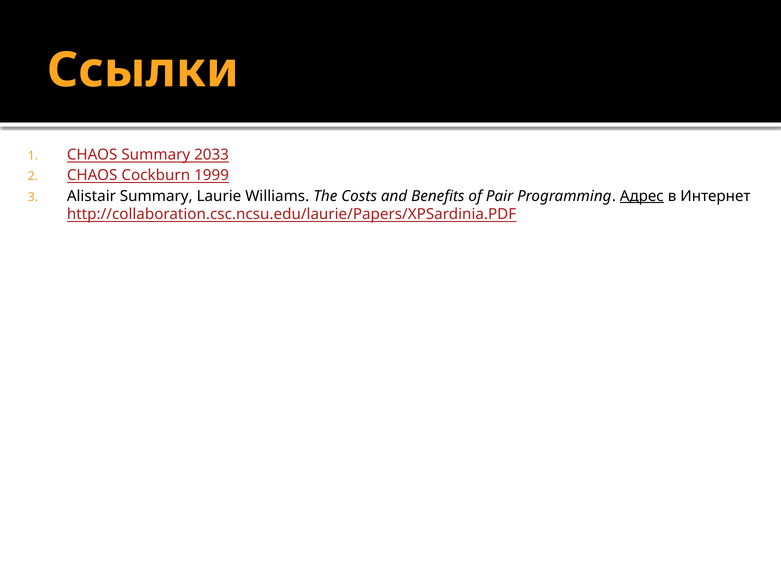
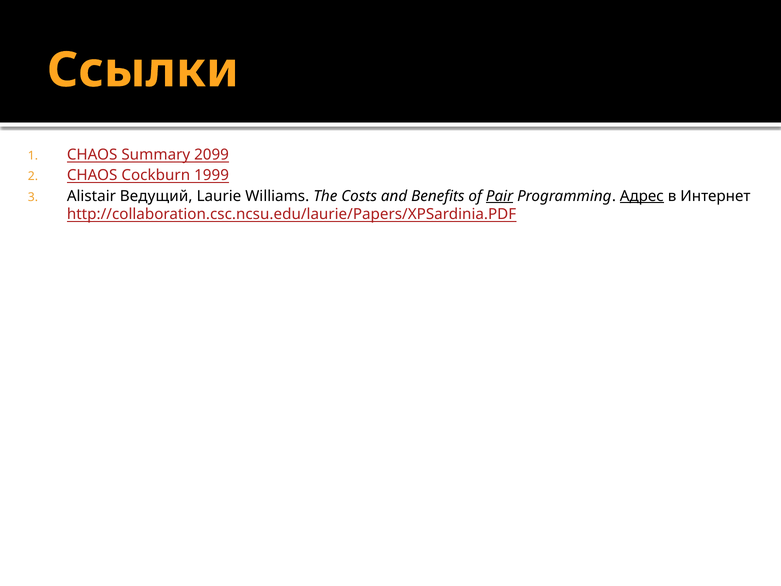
2033: 2033 -> 2099 (212, 155)
Alistair Summary: Summary -> Ведущий (156, 196)
Pair underline: none -> present (500, 196)
